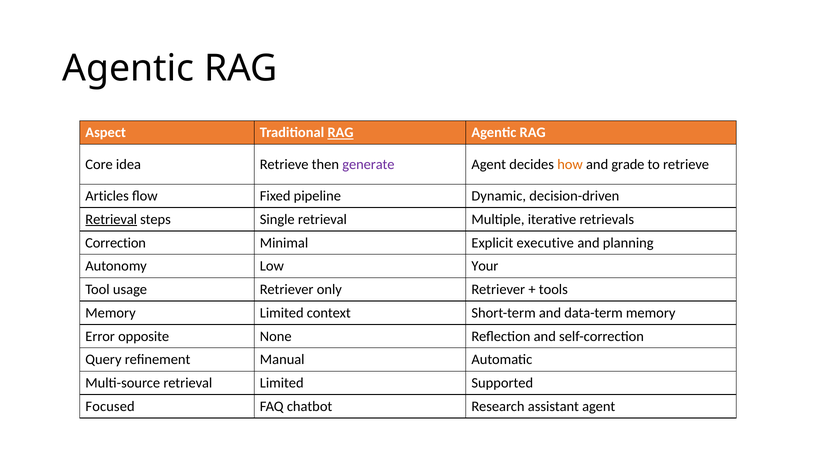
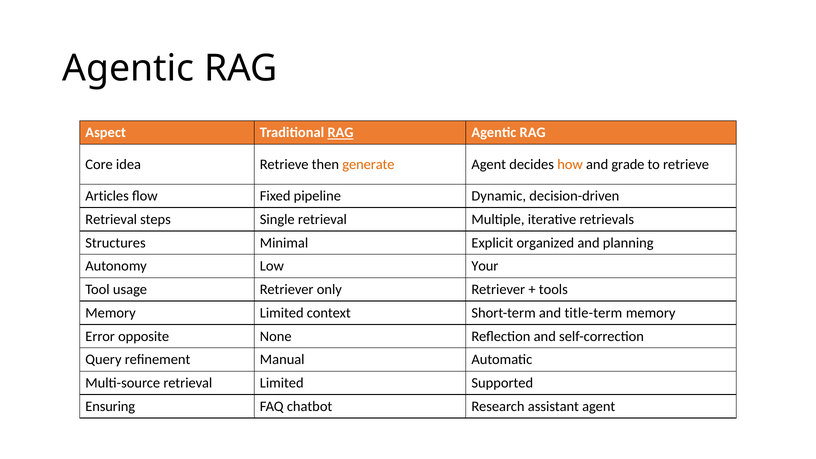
generate colour: purple -> orange (368, 164)
Retrieval underline: present -> none (111, 219)
Correction: Correction -> Structures (116, 243)
executive: executive -> organized (545, 243)
data-term: data-term -> title-term (593, 313)
Focused: Focused -> Ensuring (110, 406)
